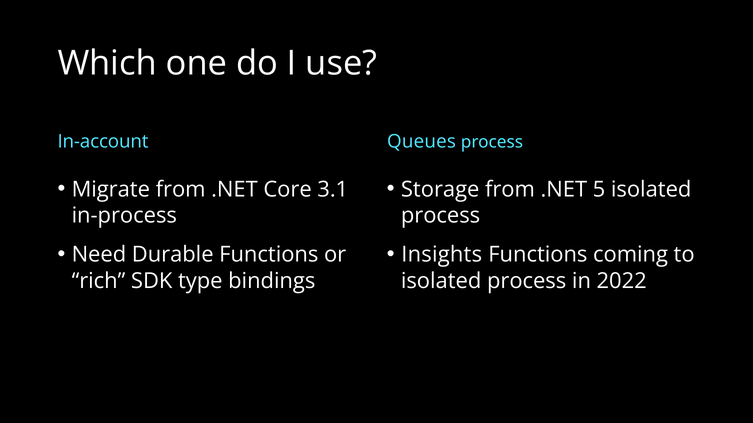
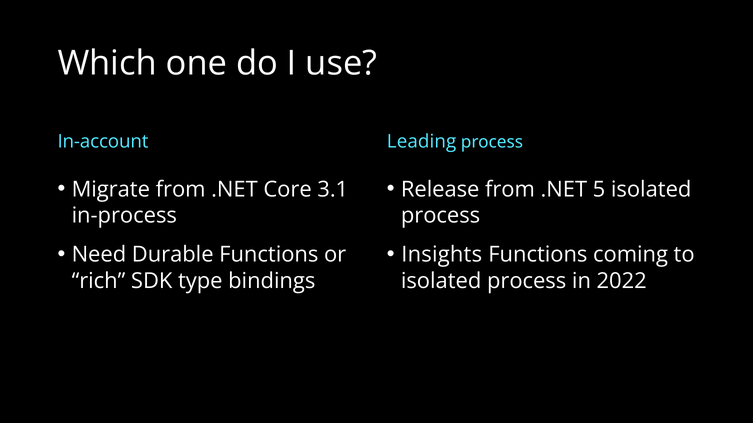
Queues: Queues -> Leading (422, 142)
Storage: Storage -> Release (440, 190)
